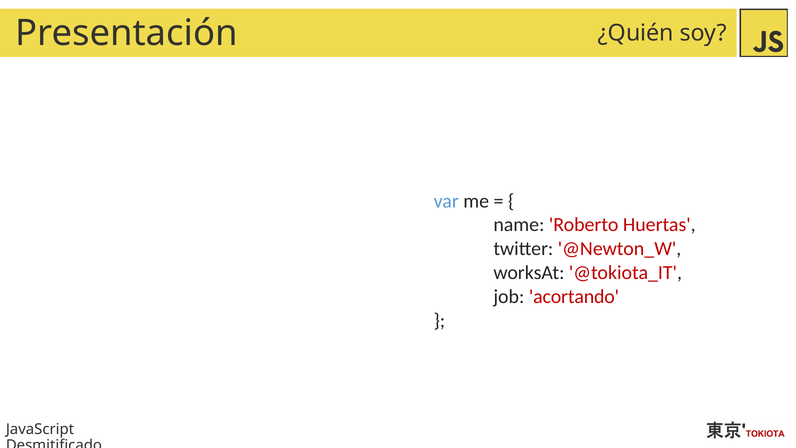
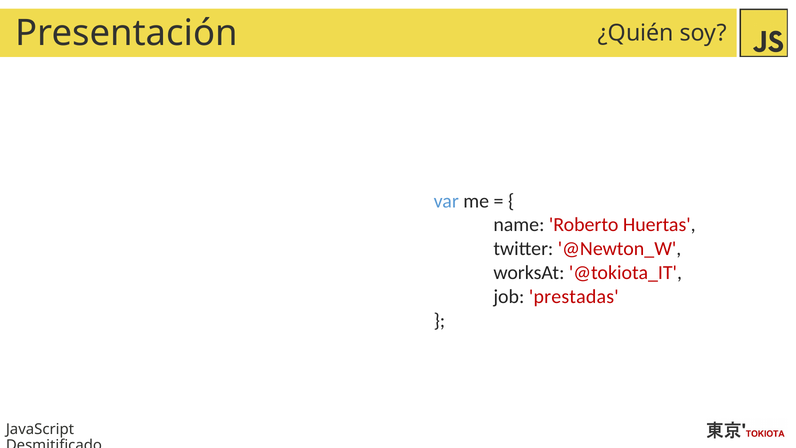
acortando: acortando -> prestadas (574, 296)
